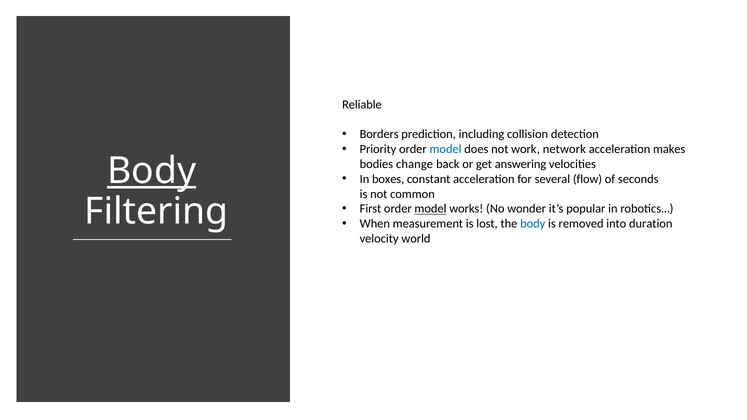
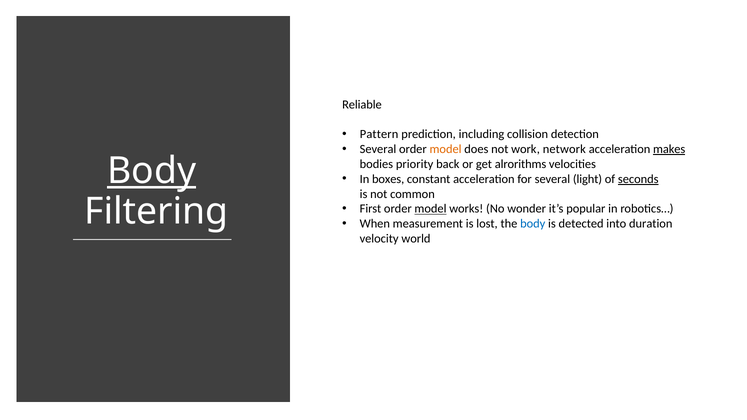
Borders: Borders -> Pattern (379, 134)
Priority: Priority -> Several (378, 149)
model colour: blue -> orange (446, 149)
makes underline: none -> present (669, 149)
change: change -> priority (415, 164)
answering: answering -> alrorithms (521, 164)
flow: flow -> light (588, 179)
seconds underline: none -> present (638, 179)
removed: removed -> detected (581, 224)
